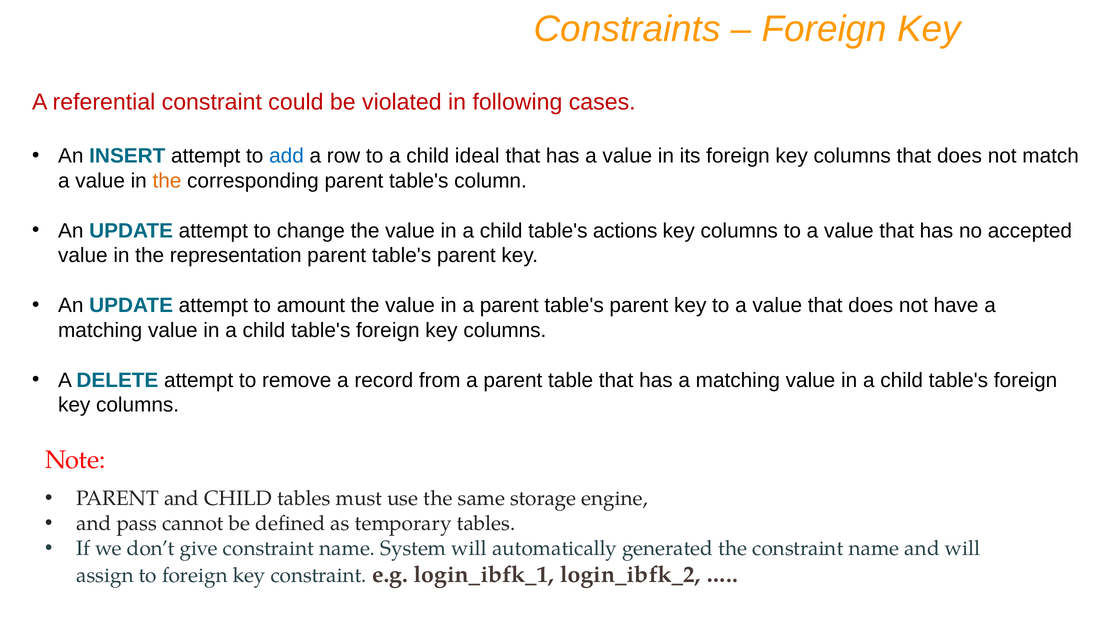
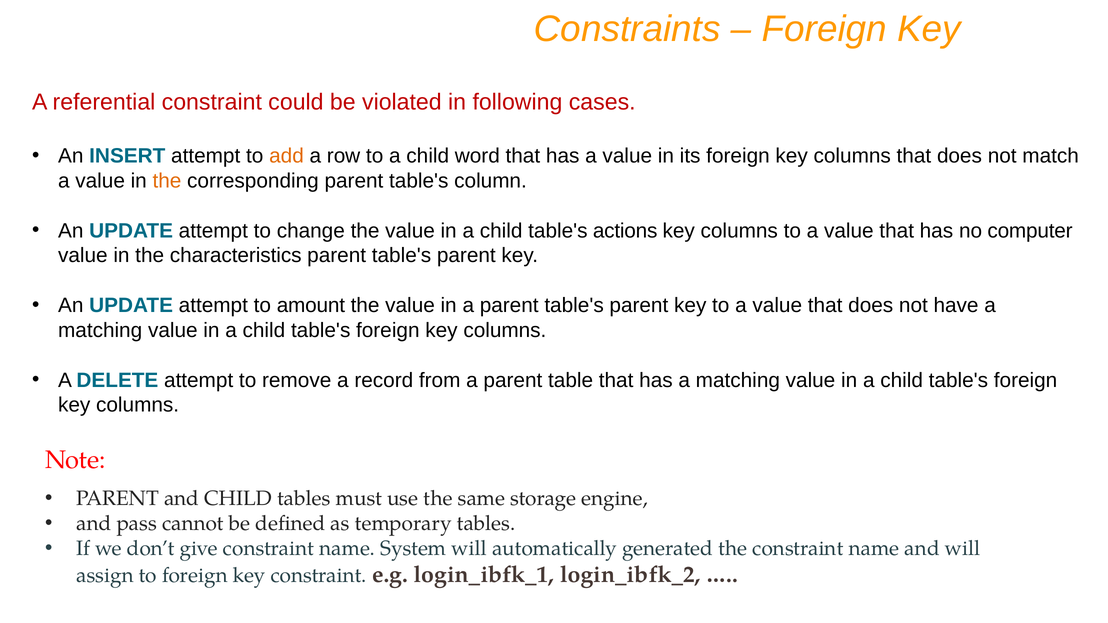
add colour: blue -> orange (286, 156)
ideal: ideal -> word (477, 156)
accepted: accepted -> computer (1030, 231)
representation: representation -> characteristics (236, 256)
